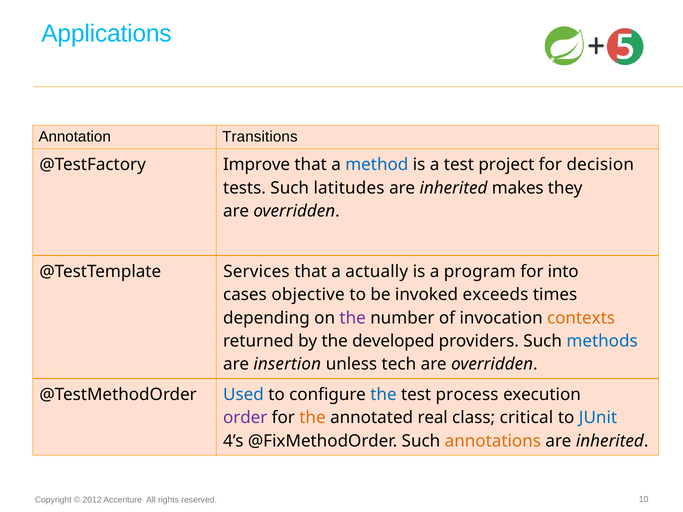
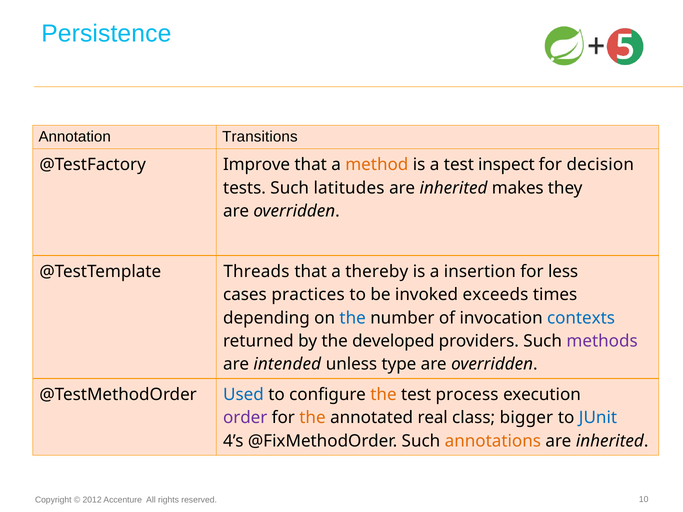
Applications: Applications -> Persistence (106, 34)
method colour: blue -> orange (377, 165)
project: project -> inspect (506, 165)
Services: Services -> Threads (256, 272)
actually: actually -> thereby (377, 272)
program: program -> insertion (480, 272)
into: into -> less (563, 272)
objective: objective -> practices (308, 295)
the colour: purple -> blue (353, 318)
contexts colour: orange -> blue (581, 318)
methods colour: blue -> purple (602, 341)
insertion: insertion -> intended (287, 365)
tech: tech -> type (399, 365)
the colour: blue -> orange (383, 395)
critical: critical -> bigger (526, 418)
